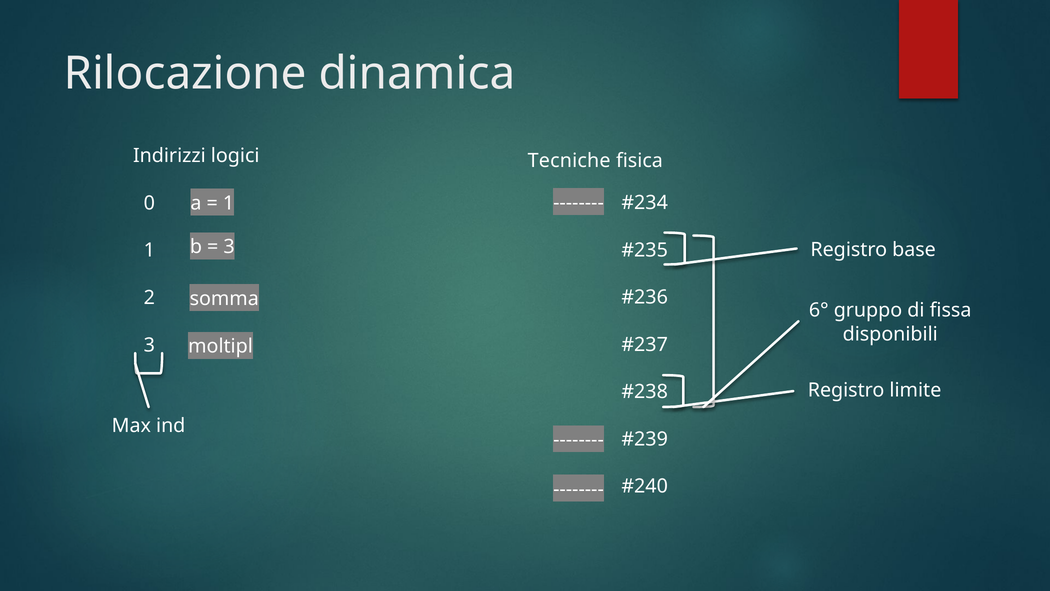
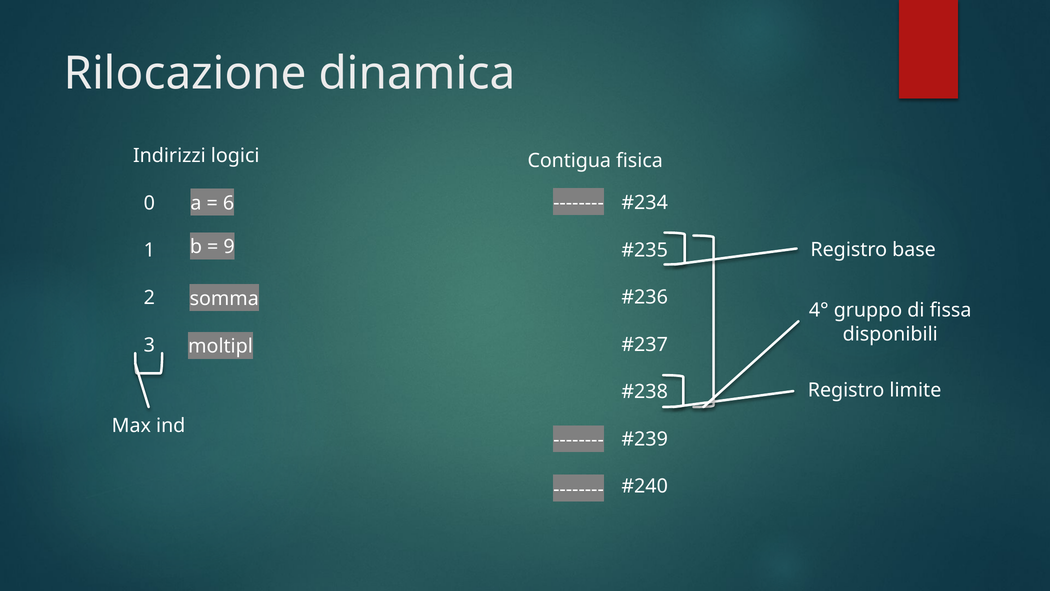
Tecniche: Tecniche -> Contigua (569, 161)
1: 1 -> 6 (229, 203)
3: 3 -> 9 (229, 247)
6°: 6° -> 4° (819, 310)
